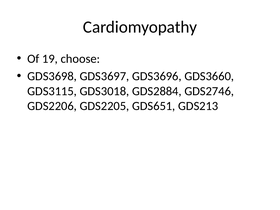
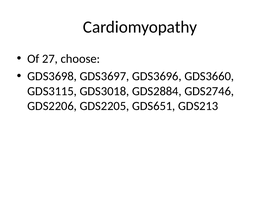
19: 19 -> 27 (50, 59)
